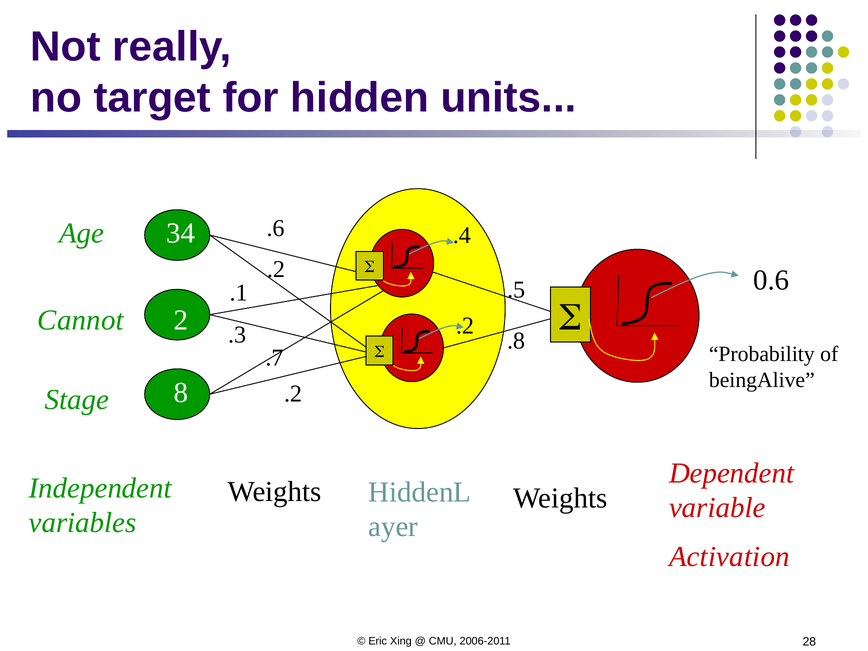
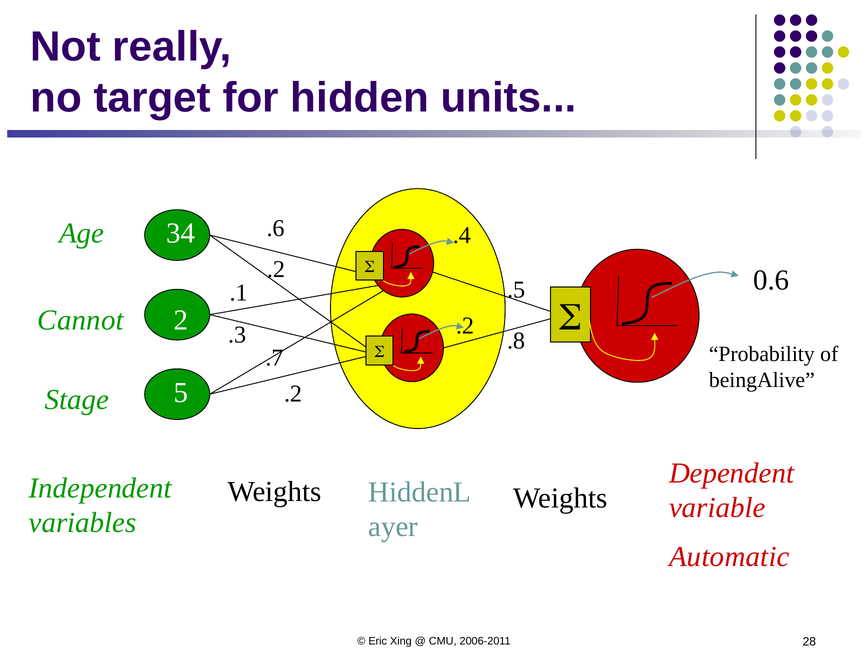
8: 8 -> 5 (181, 393)
Activation: Activation -> Automatic (729, 557)
